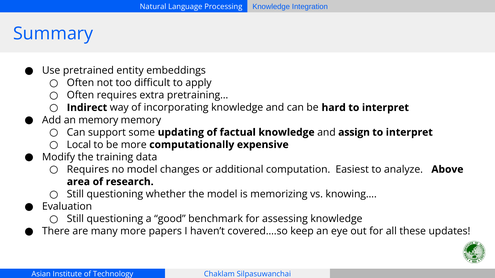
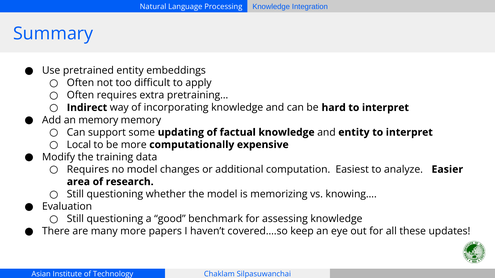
and assign: assign -> entity (354, 133)
Above: Above -> Easier (447, 170)
